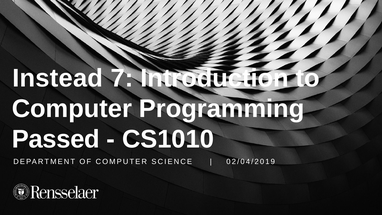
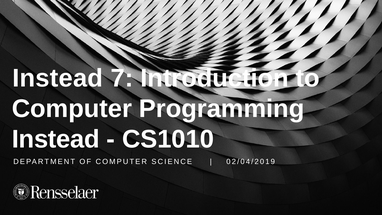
Passed: Passed -> Instead (56, 139)
